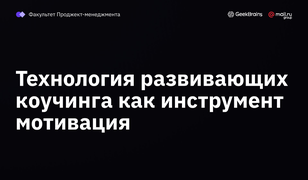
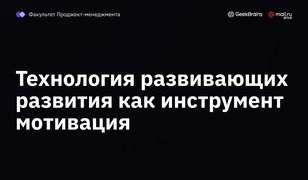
коучинга: коучинга -> развития (64, 100)
